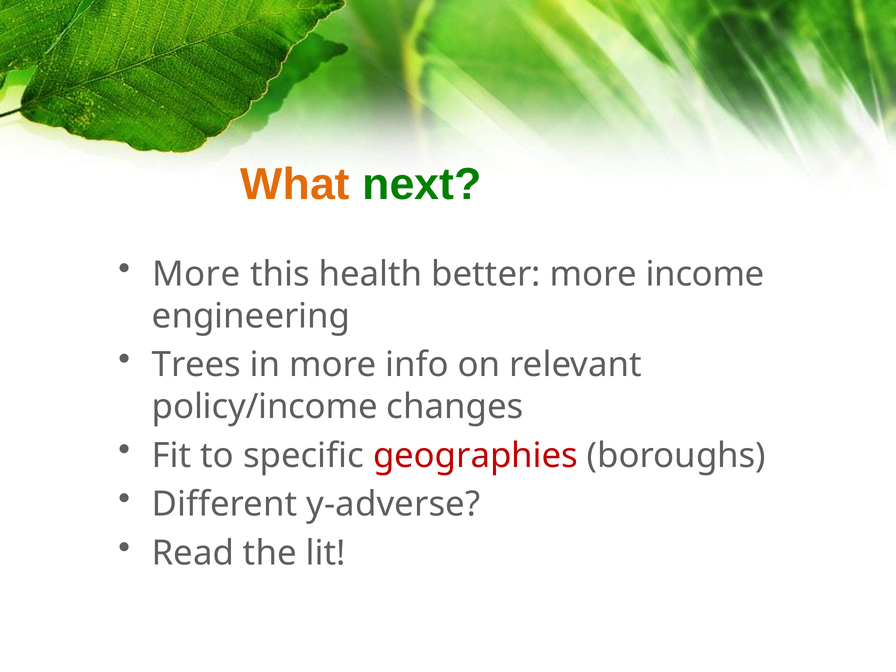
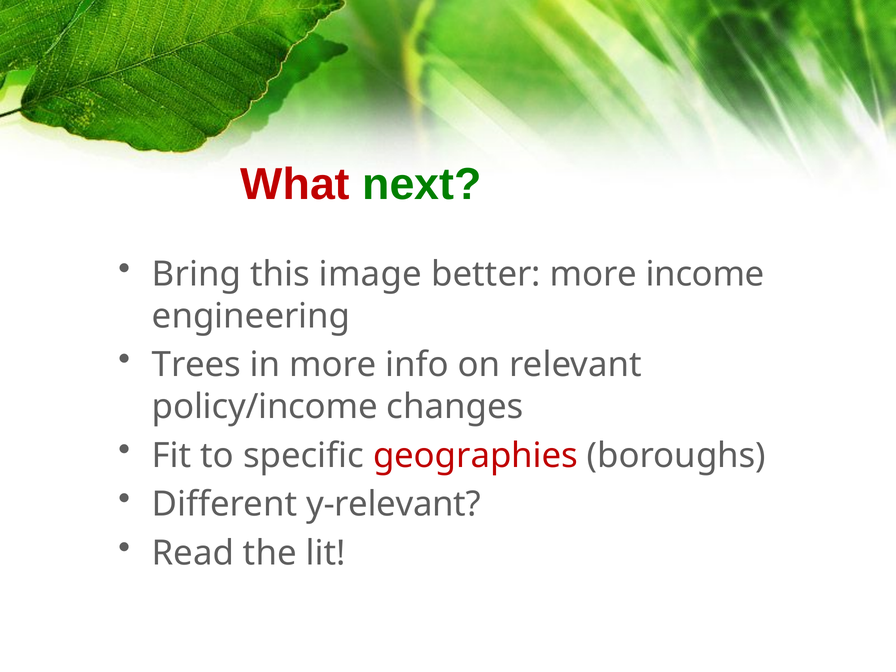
What colour: orange -> red (295, 184)
More: More -> Bring (197, 274)
health: health -> image (370, 274)
y-adverse: y-adverse -> y-relevant (393, 504)
